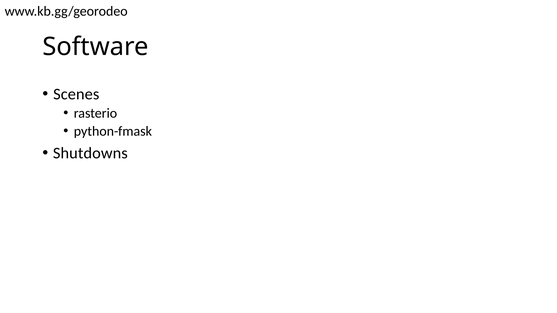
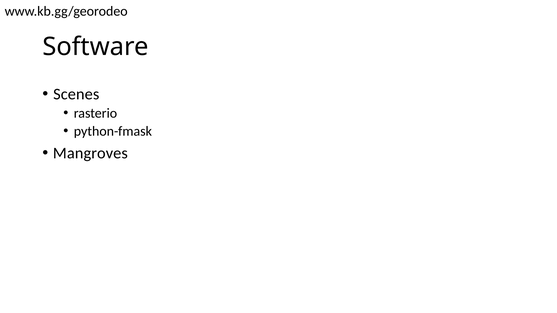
Shutdowns: Shutdowns -> Mangroves (90, 153)
